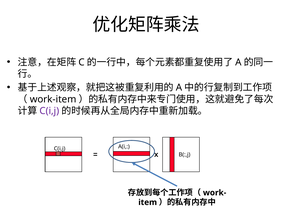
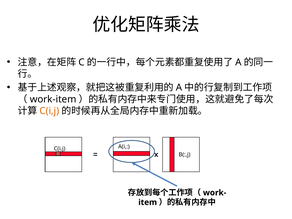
C(i,j colour: purple -> orange (49, 111)
